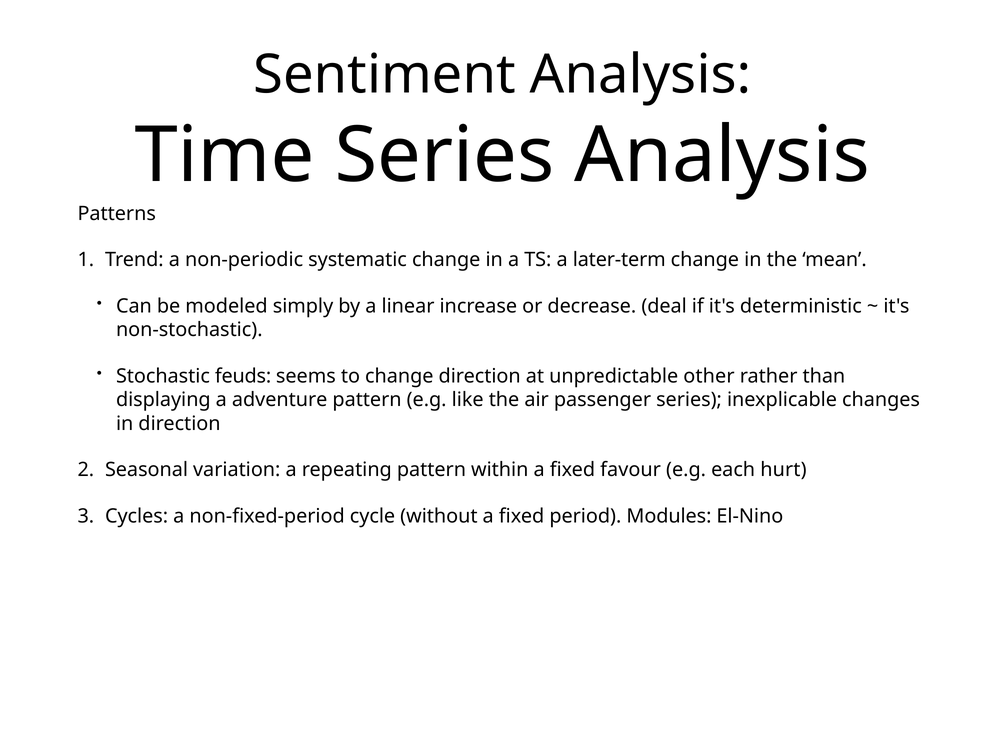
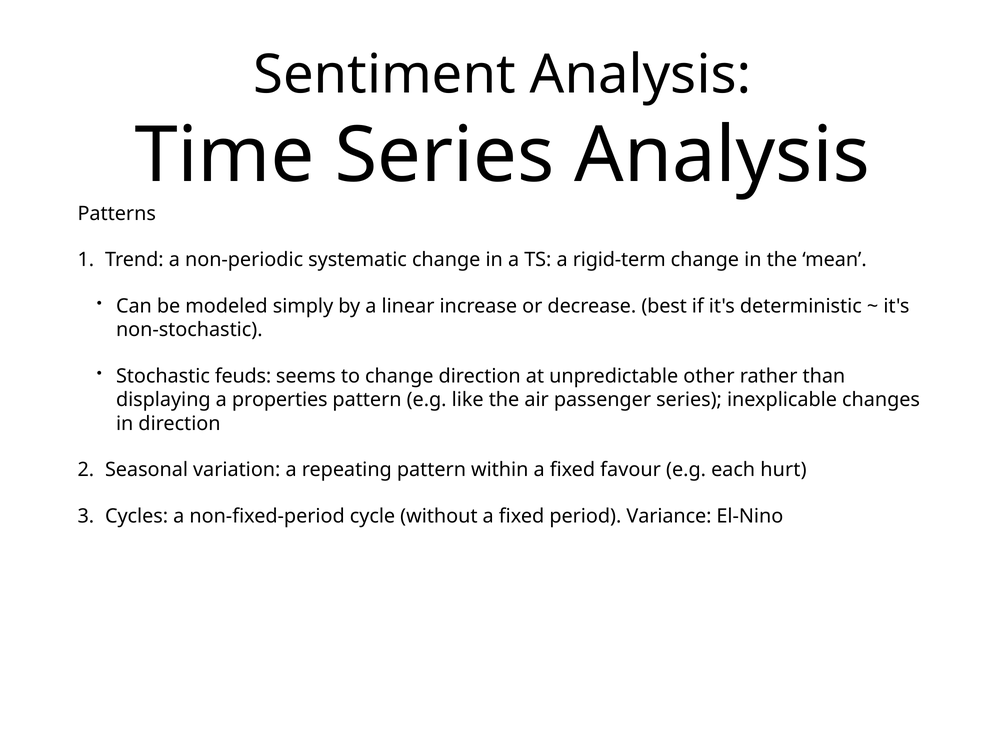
later-term: later-term -> rigid-term (619, 260)
deal: deal -> best (664, 306)
adventure: adventure -> properties (280, 400)
Modules: Modules -> Variance (669, 517)
